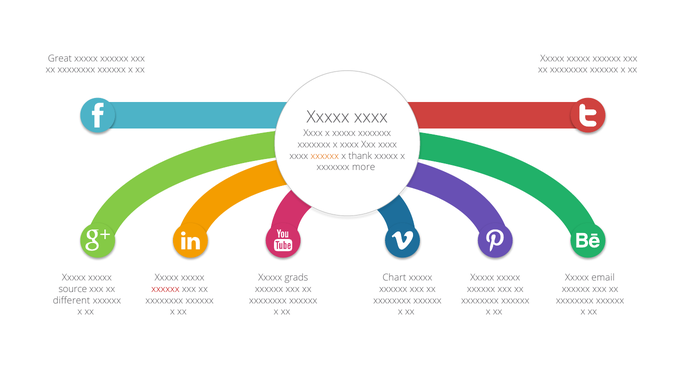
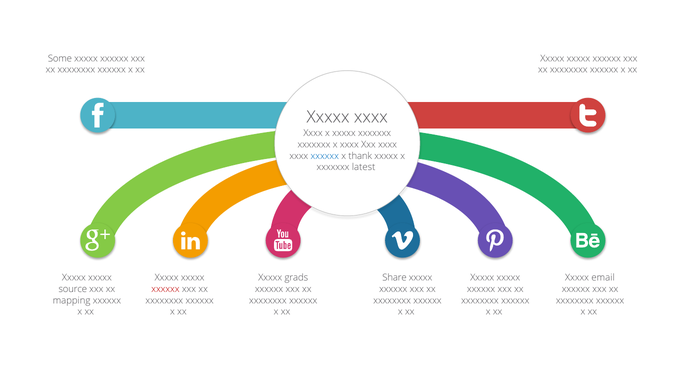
Great: Great -> Some (60, 59)
xxxxxx colour: orange -> blue (325, 156)
more: more -> latest (364, 168)
Chart: Chart -> Share (394, 278)
different: different -> mapping (72, 301)
